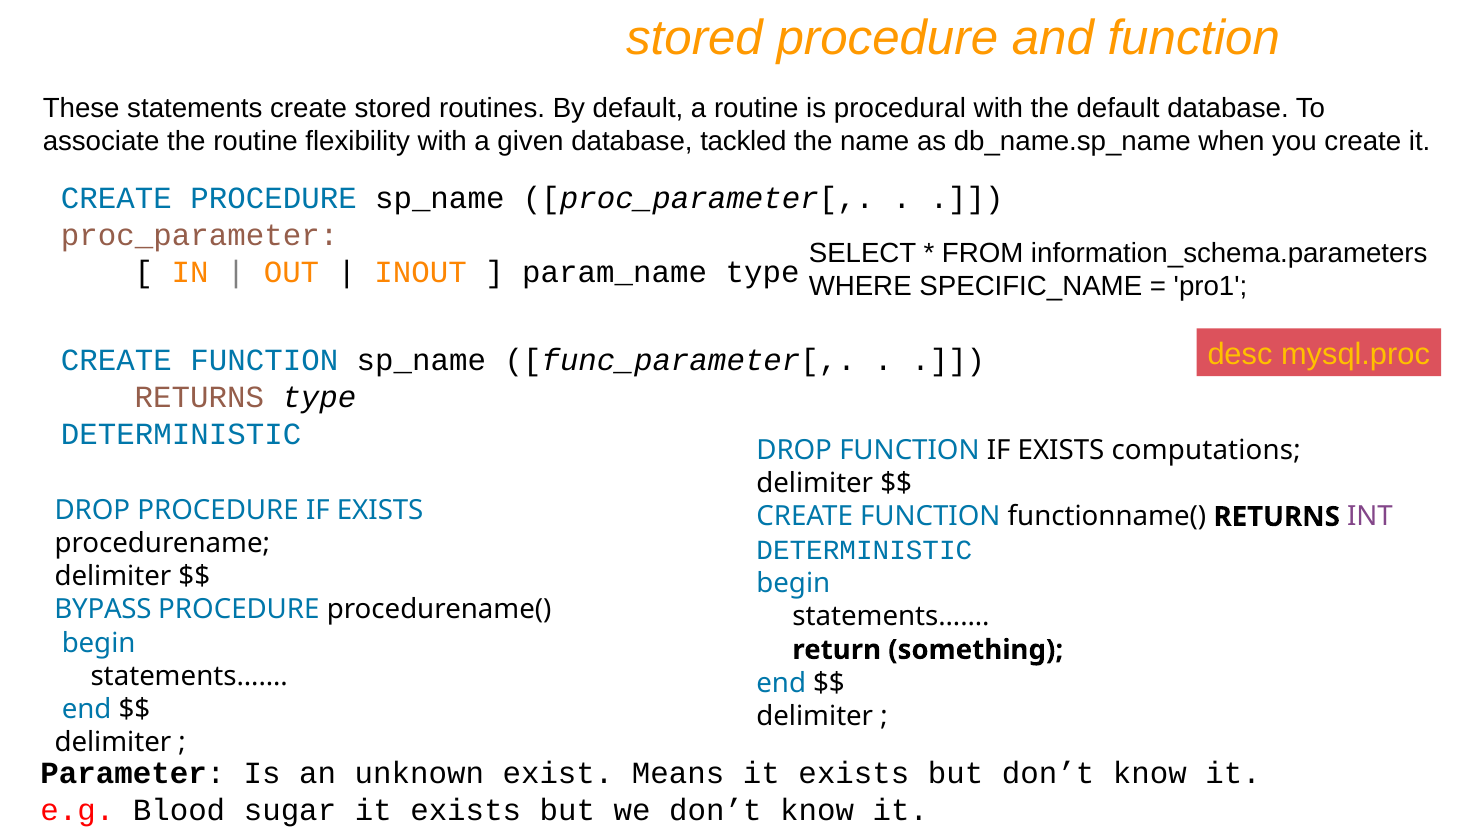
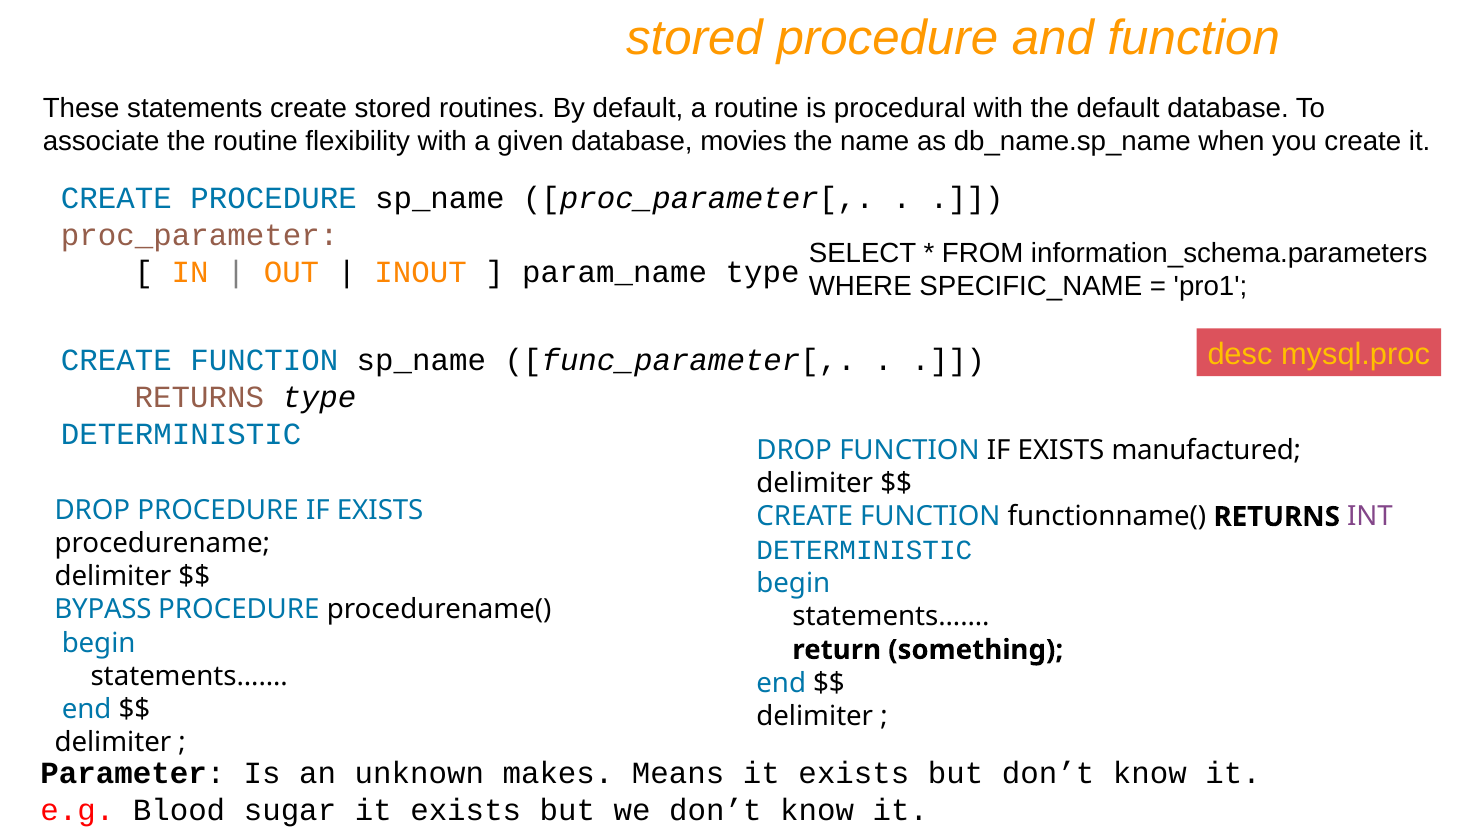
tackled: tackled -> movies (743, 141)
computations: computations -> manufactured (1206, 450)
exist: exist -> makes (558, 772)
